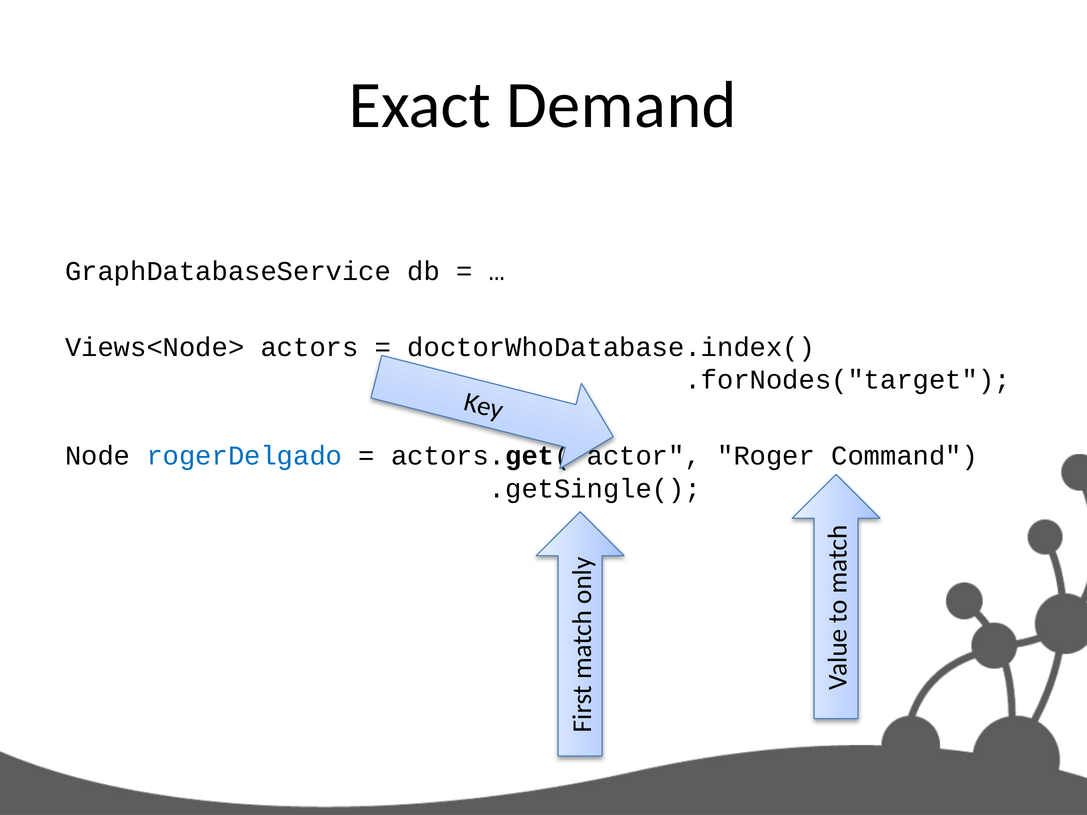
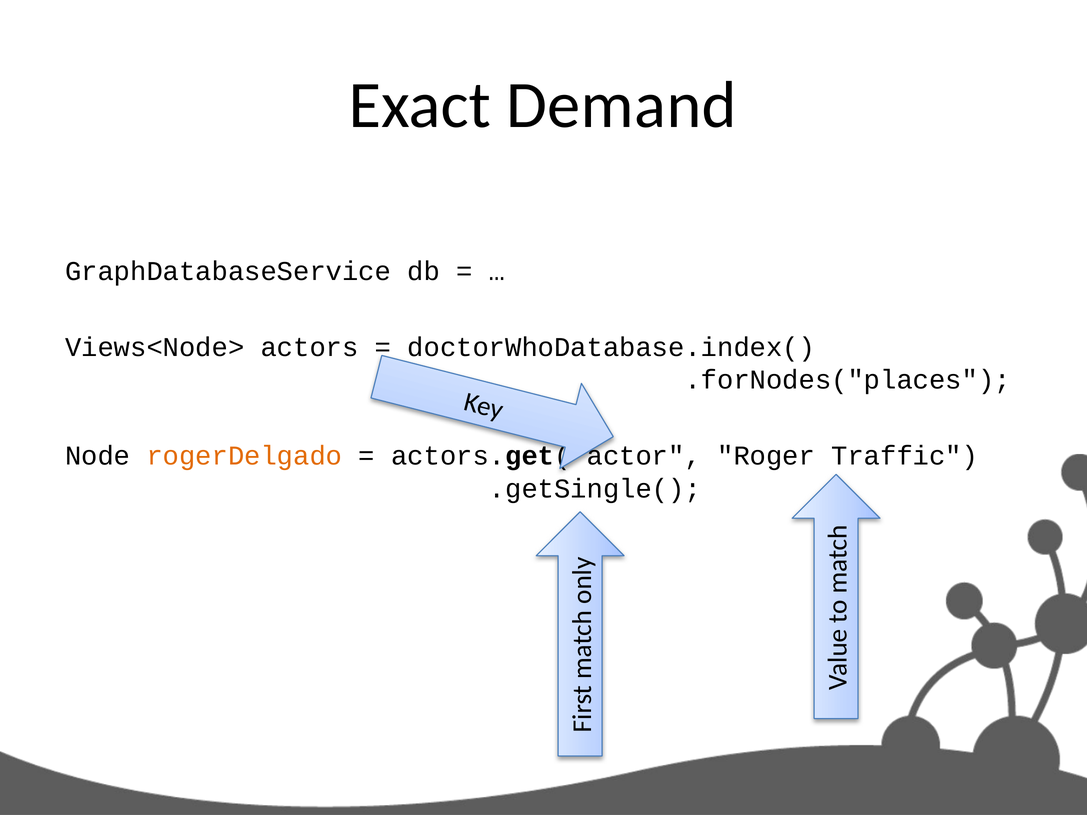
.forNodes("target: .forNodes("target -> .forNodes("places (848, 380)
rogerDelgado colour: blue -> orange (244, 456)
Command: Command -> Traffic (905, 456)
